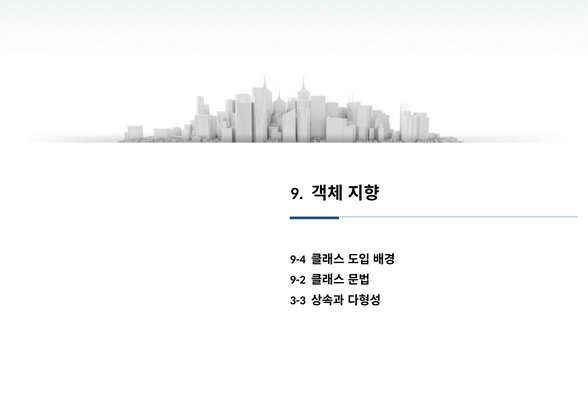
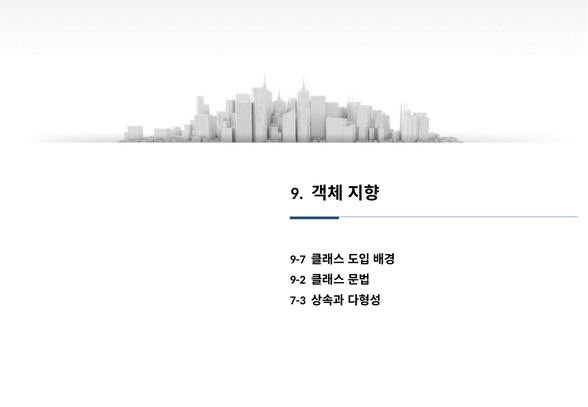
9-4: 9-4 -> 9-7 (298, 259)
3-3: 3-3 -> 7-3 (298, 301)
